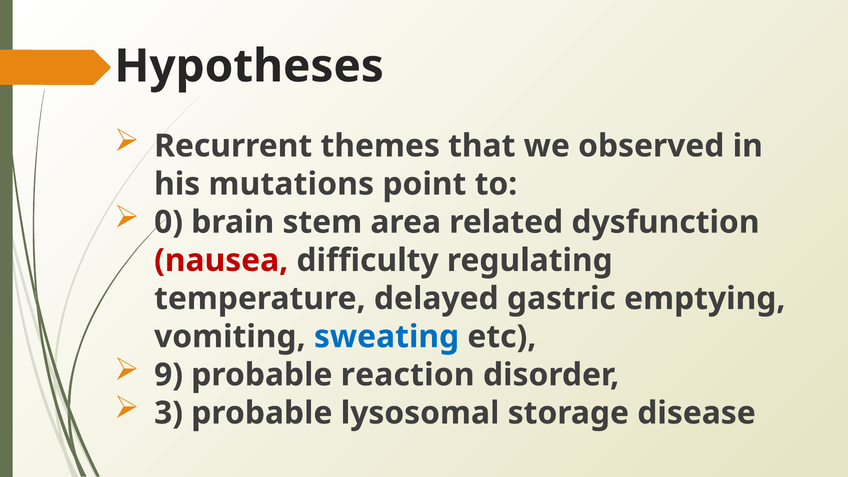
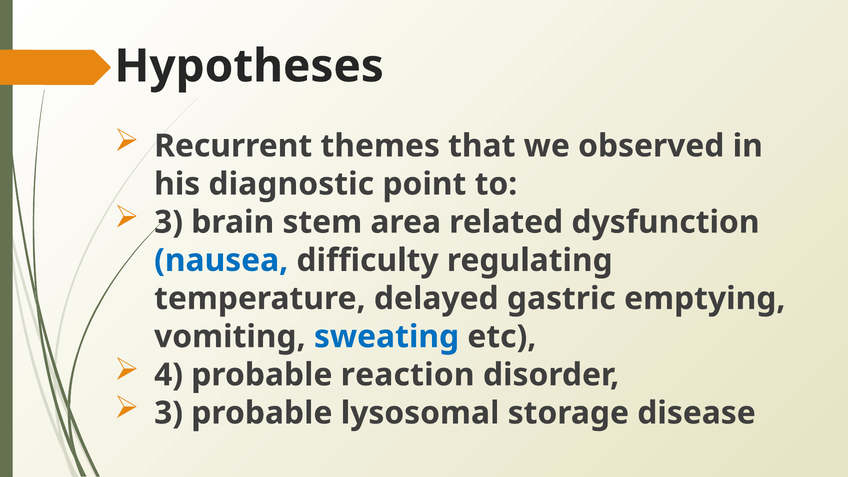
mutations: mutations -> diagnostic (291, 184)
0: 0 -> 3 (169, 222)
nausea colour: red -> blue (221, 260)
9: 9 -> 4 (169, 375)
